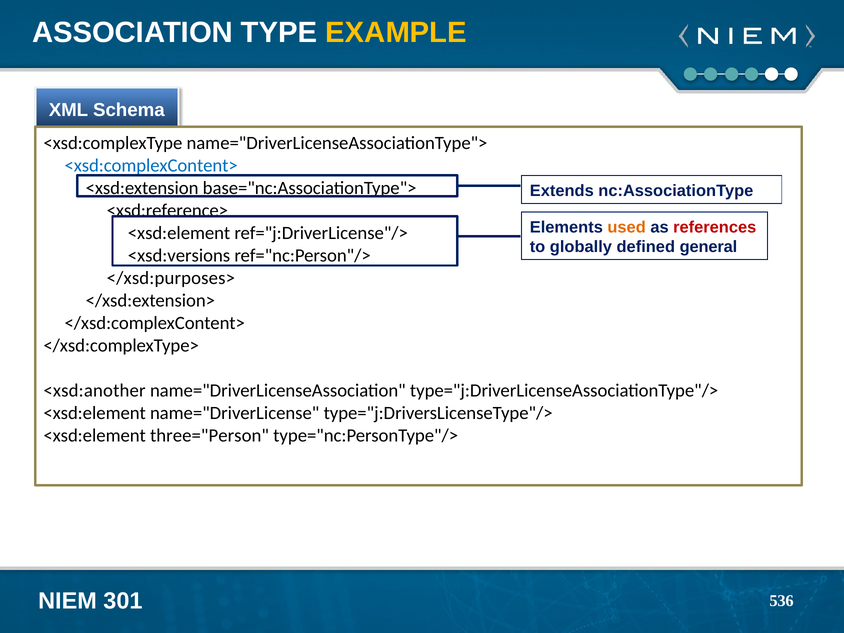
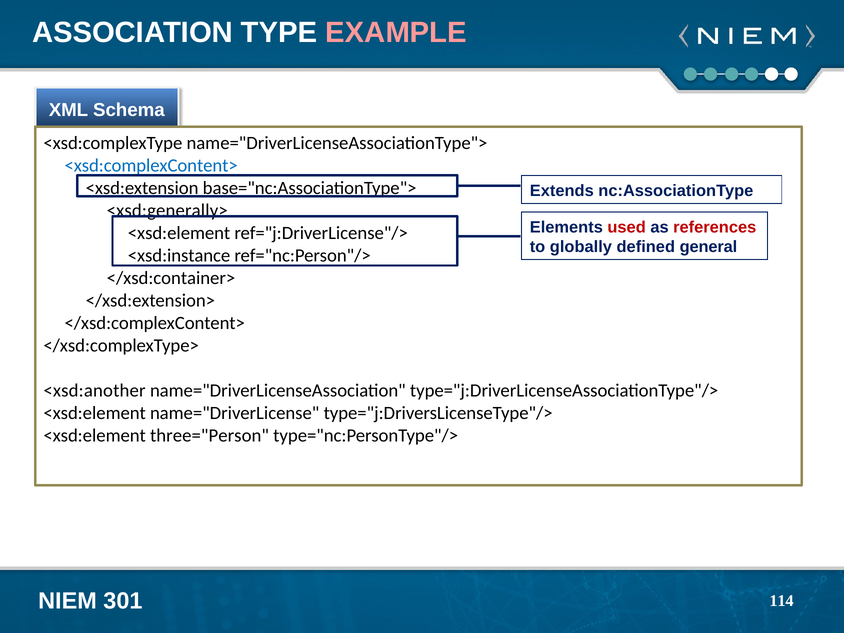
EXAMPLE colour: yellow -> pink (396, 33)
<xsd:reference>: <xsd:reference> -> <xsd:generally> (167, 211)
used colour: orange -> red (627, 227)
<xsd:versions: <xsd:versions -> <xsd:instance (179, 256)
</xsd:purposes>: </xsd:purposes> -> </xsd:container> (171, 278)
536: 536 -> 114 (782, 601)
